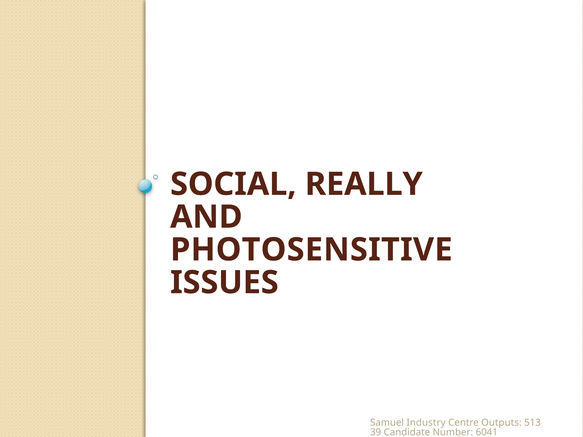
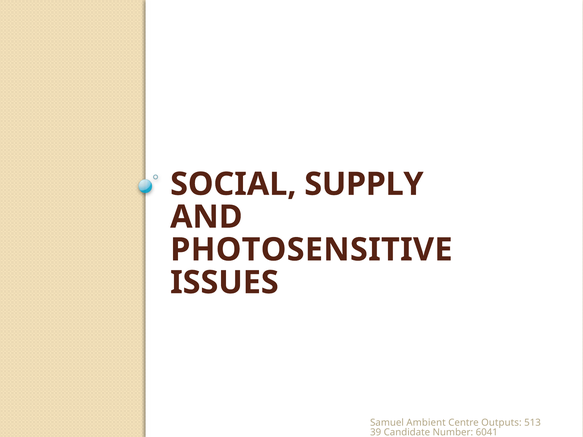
REALLY: REALLY -> SUPPLY (364, 184)
Industry: Industry -> Ambient (426, 423)
